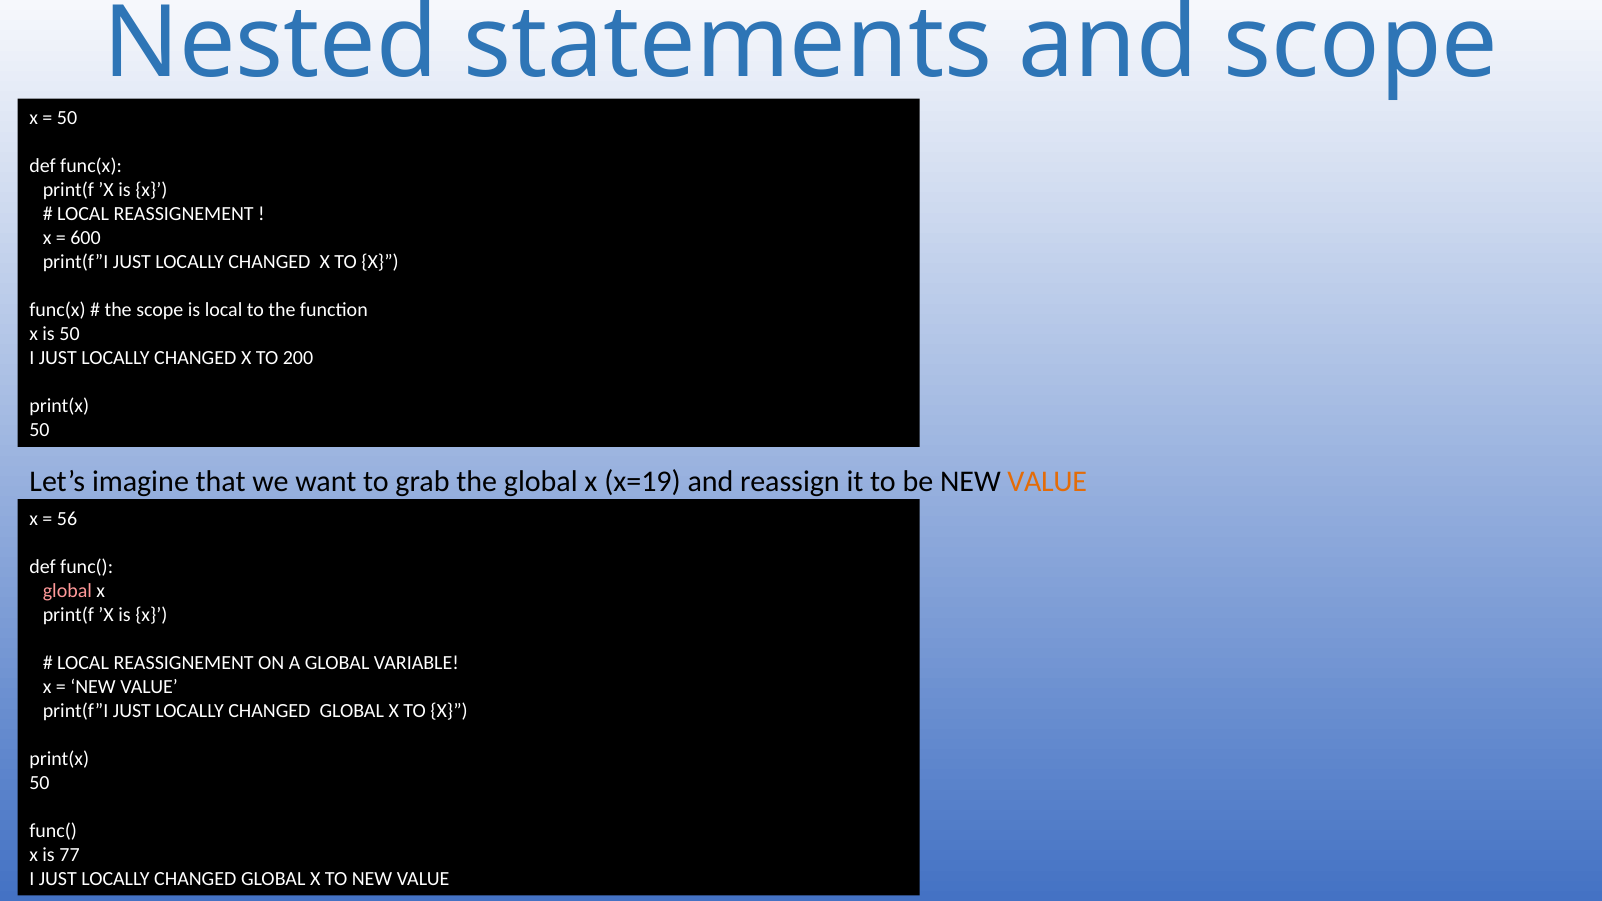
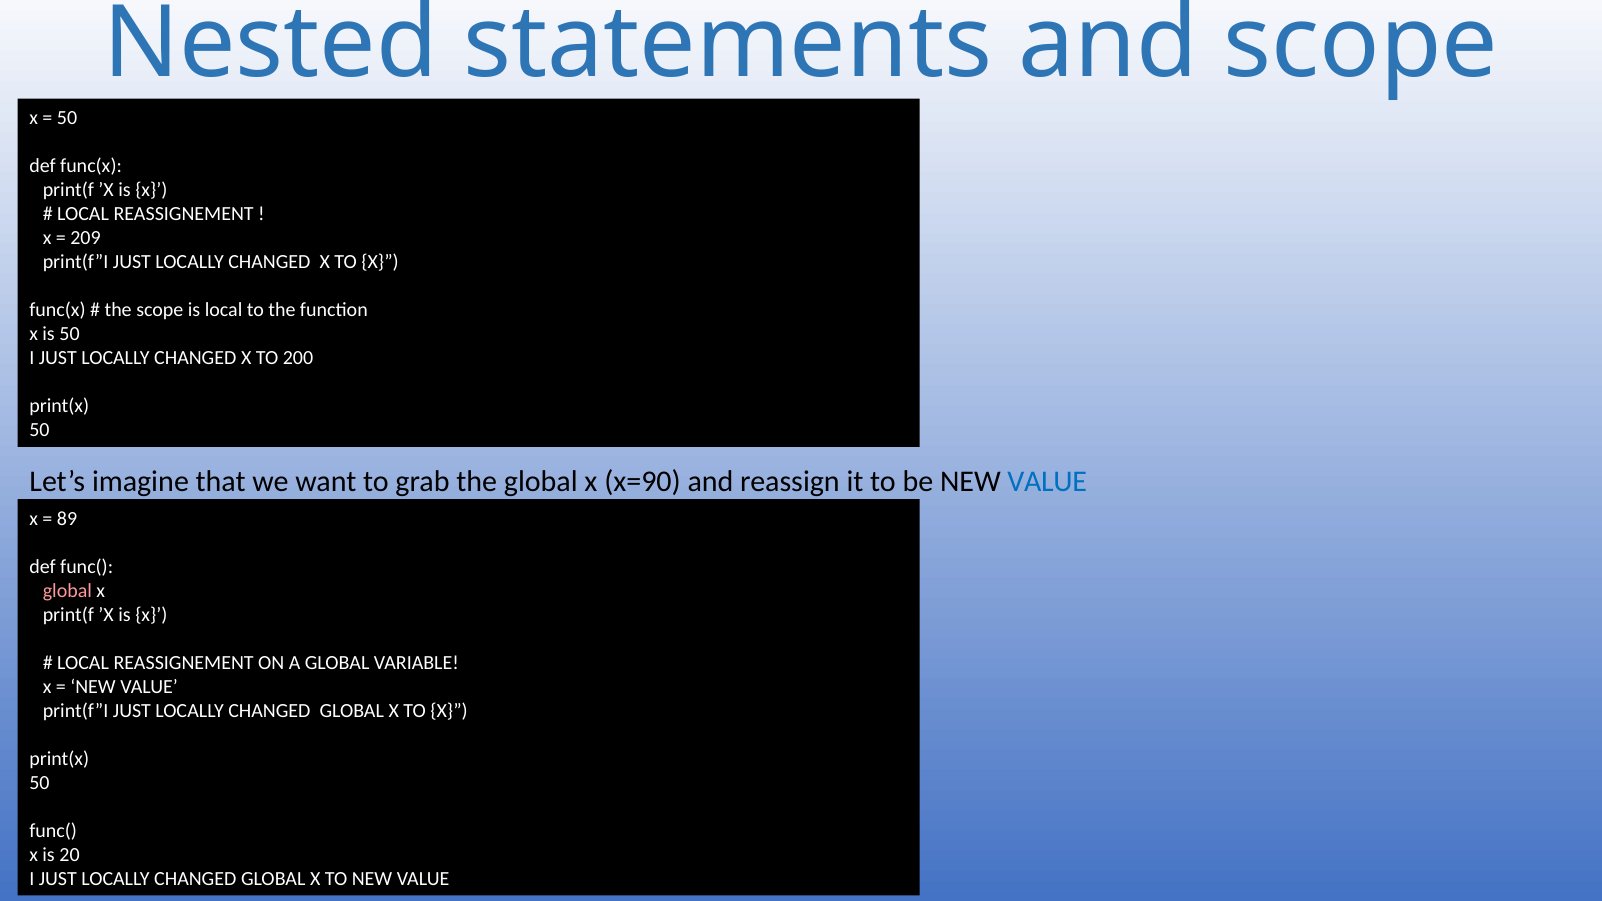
600: 600 -> 209 (86, 238)
x=19: x=19 -> x=90 (643, 481)
VALUE colour: orange -> blue (1047, 481)
56: 56 -> 89 (67, 519)
77: 77 -> 20 (69, 855)
